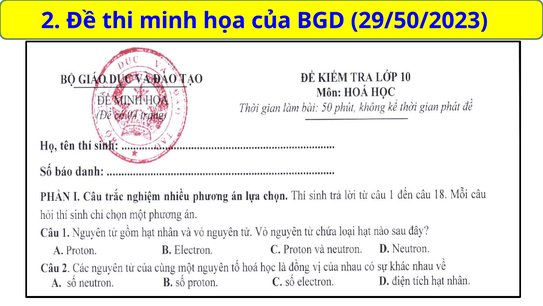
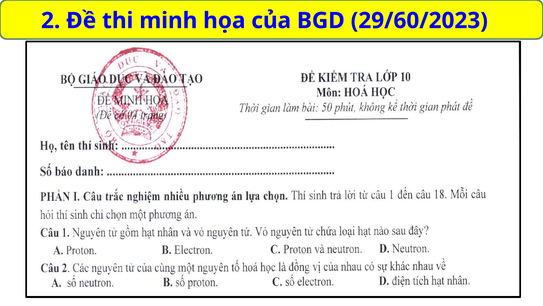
29/50/2023: 29/50/2023 -> 29/60/2023 (419, 21)
